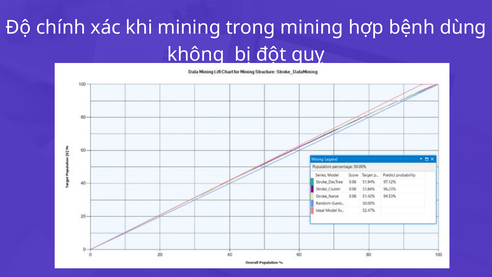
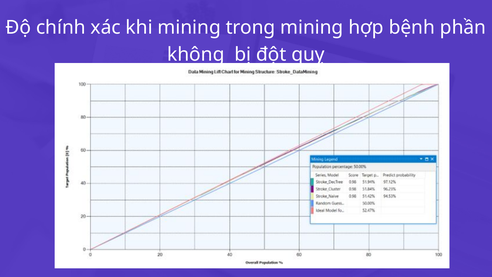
dùng: dùng -> phần (463, 28)
